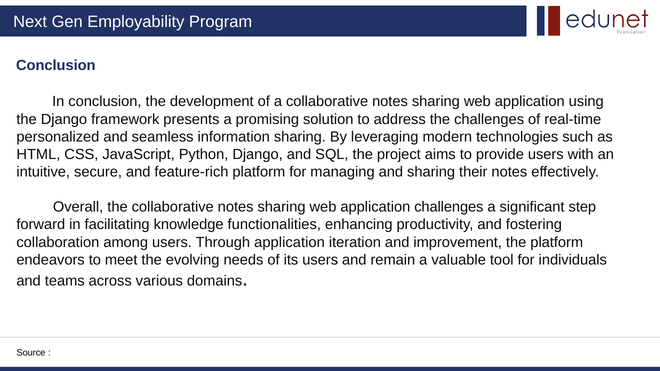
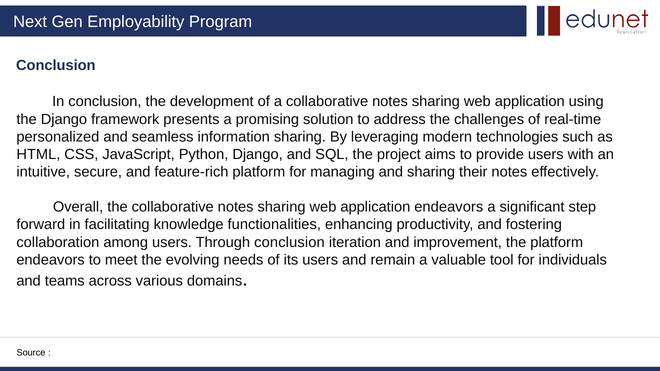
application challenges: challenges -> endeavors (449, 207)
Through application: application -> conclusion (289, 242)
